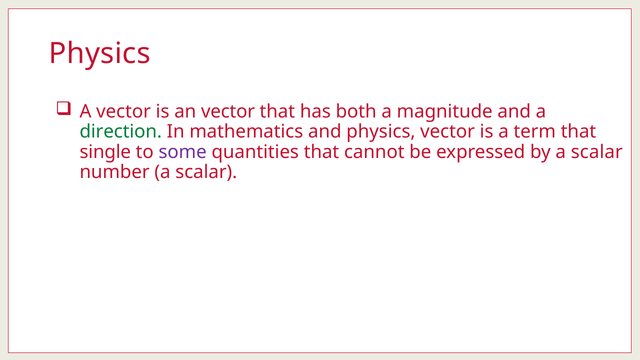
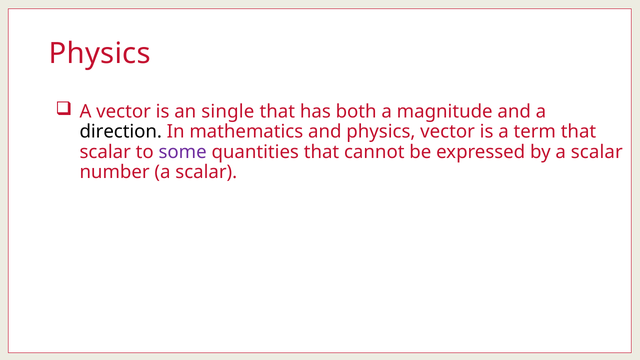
an vector: vector -> single (228, 112)
direction colour: green -> black (121, 132)
single: single -> scalar (105, 152)
